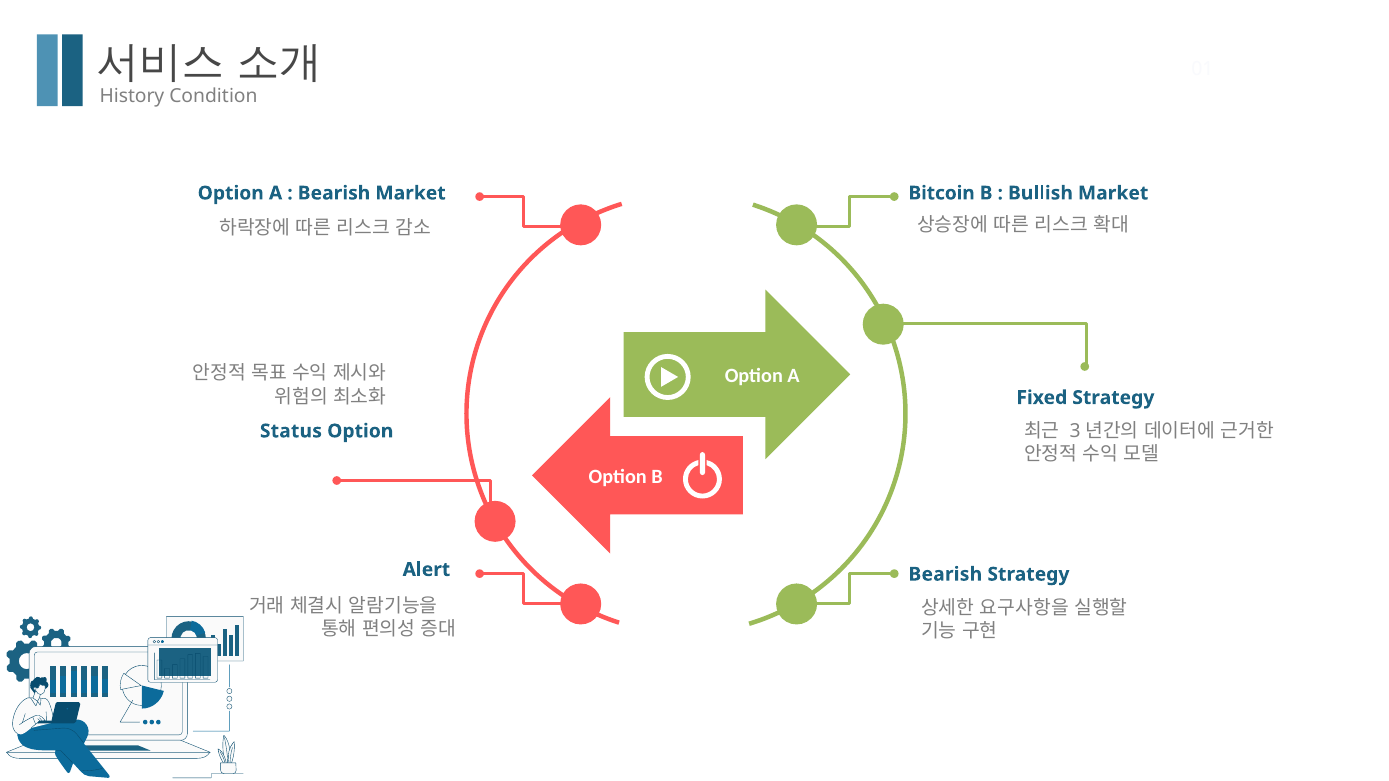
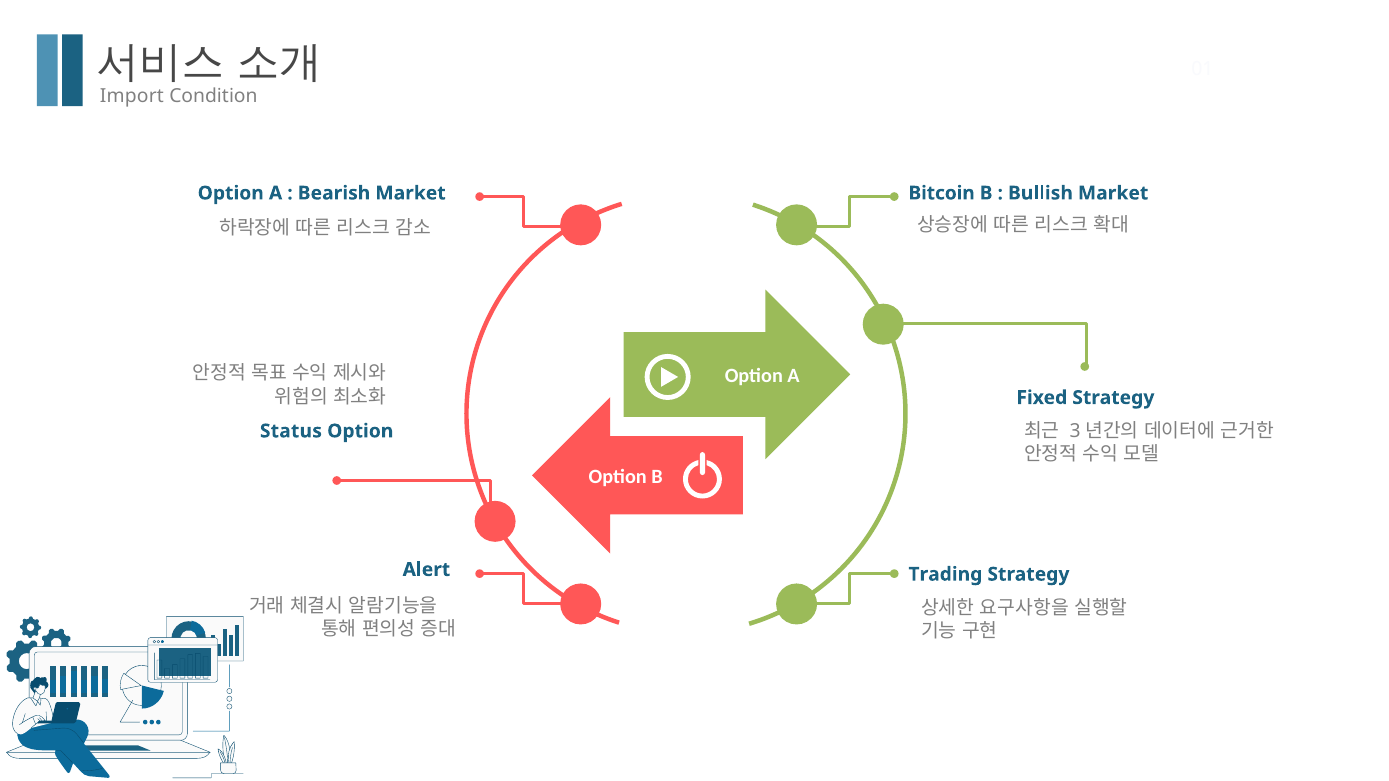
History: History -> Import (132, 96)
Bearish: Bearish -> Trading (945, 574)
